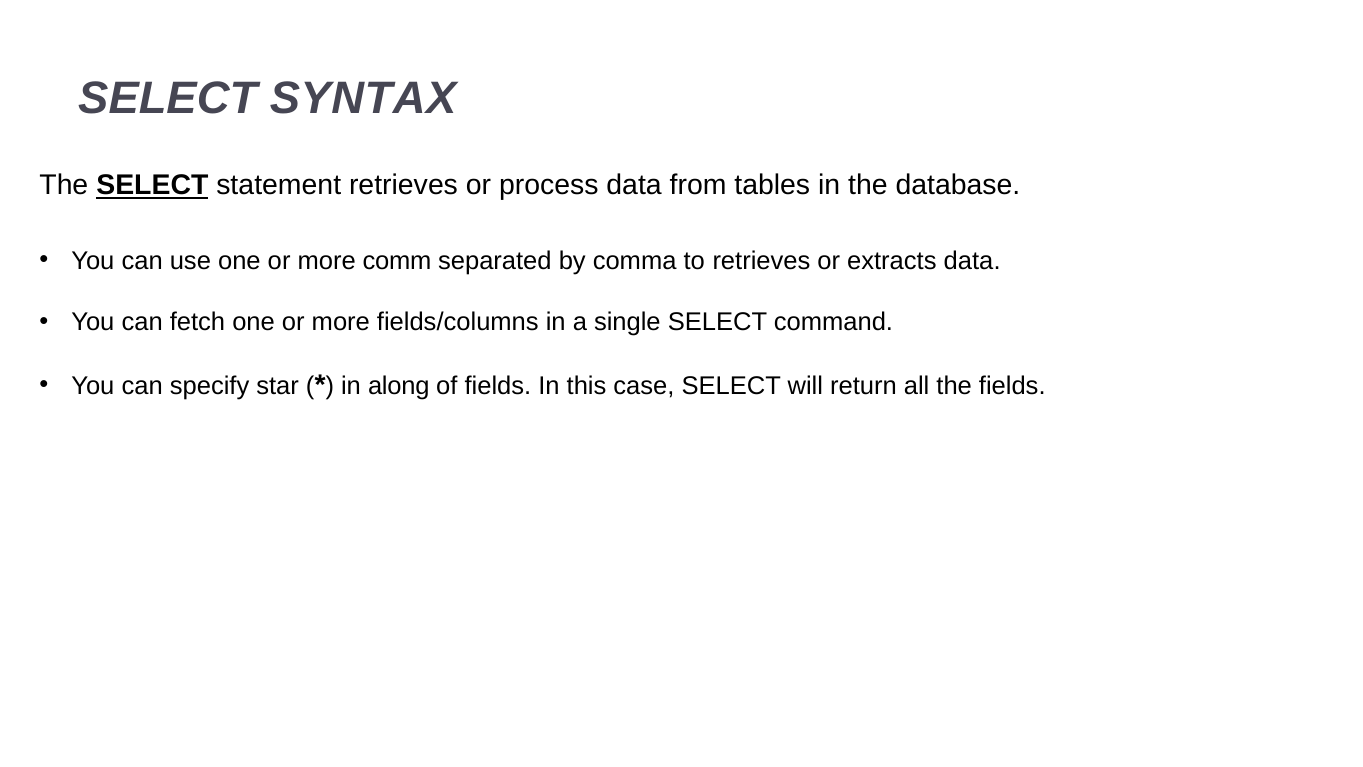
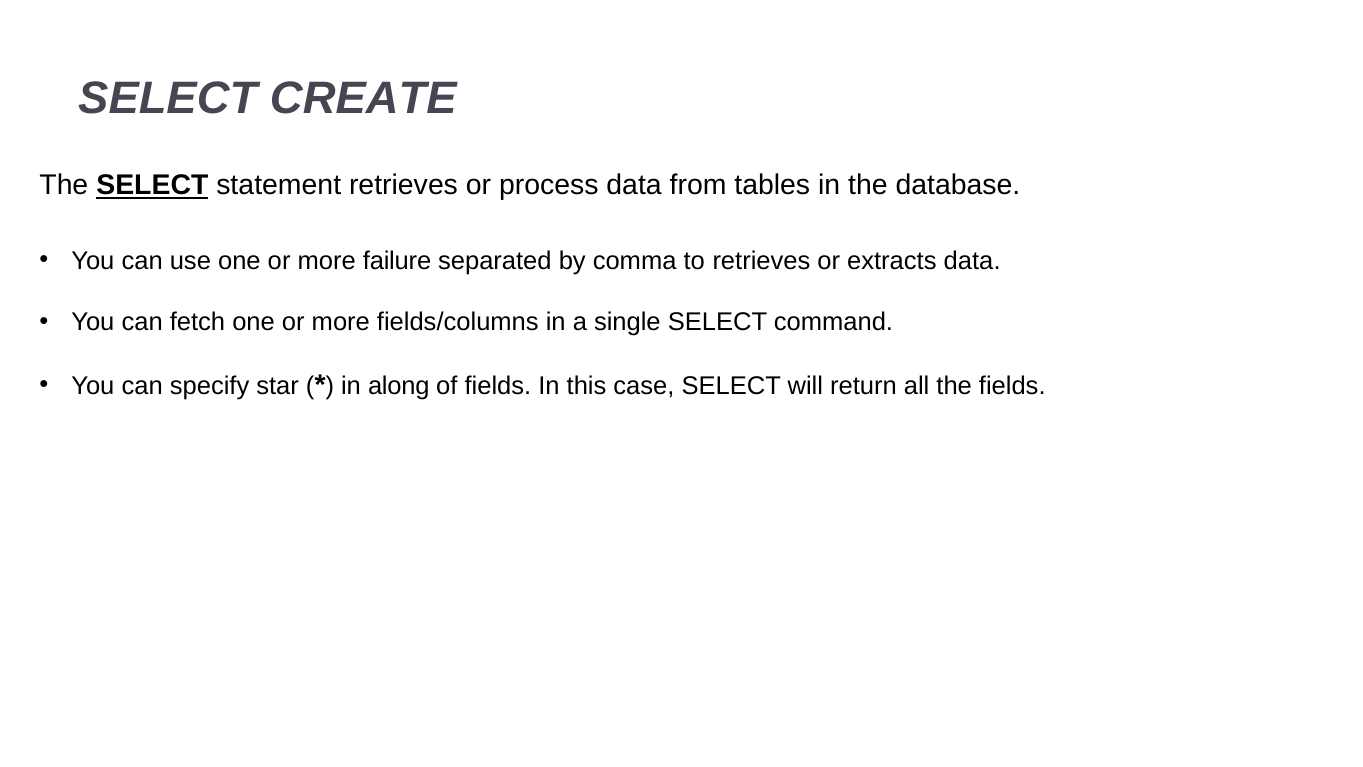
SYNTAX: SYNTAX -> CREATE (363, 99)
comm: comm -> failure (397, 261)
